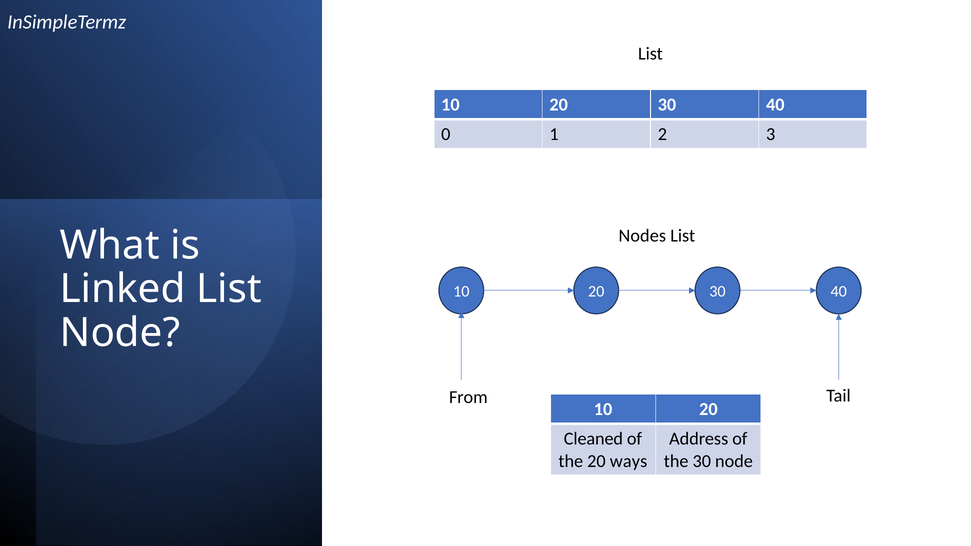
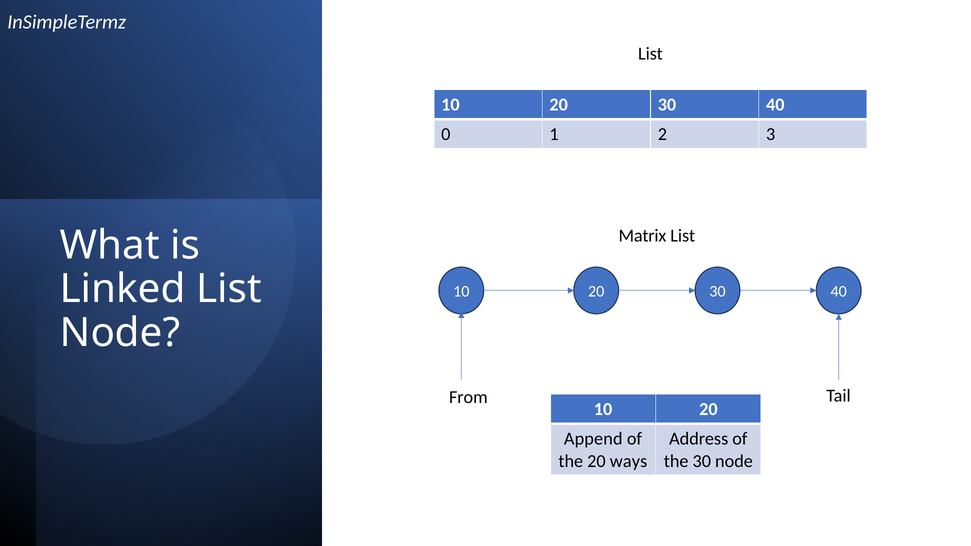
Nodes: Nodes -> Matrix (642, 236)
Cleaned: Cleaned -> Append (593, 439)
